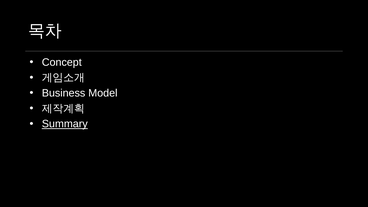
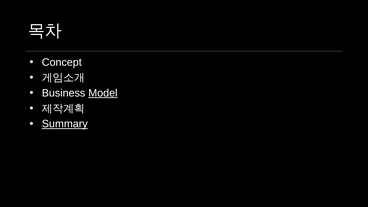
Model underline: none -> present (103, 93)
